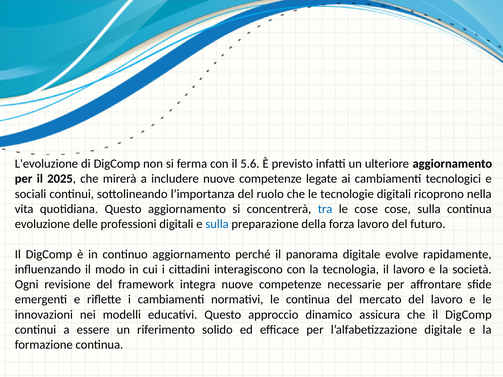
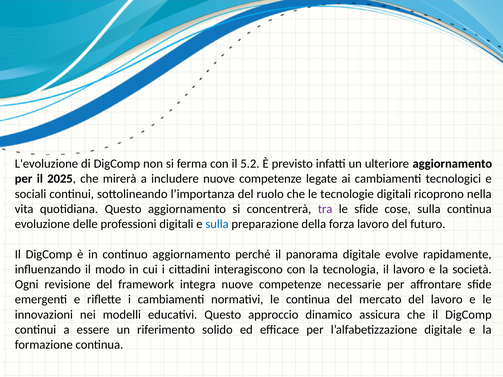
5.6: 5.6 -> 5.2 (250, 164)
tra colour: blue -> purple (325, 209)
le cose: cose -> sfide (366, 209)
